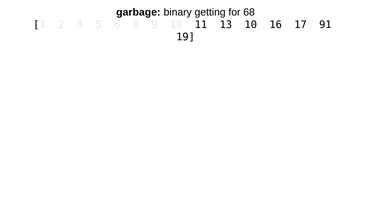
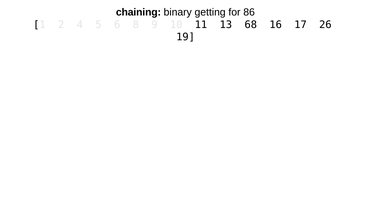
garbage: garbage -> chaining (138, 12)
68: 68 -> 86 (249, 12)
13 10: 10 -> 68 (251, 25)
91: 91 -> 26 (325, 25)
